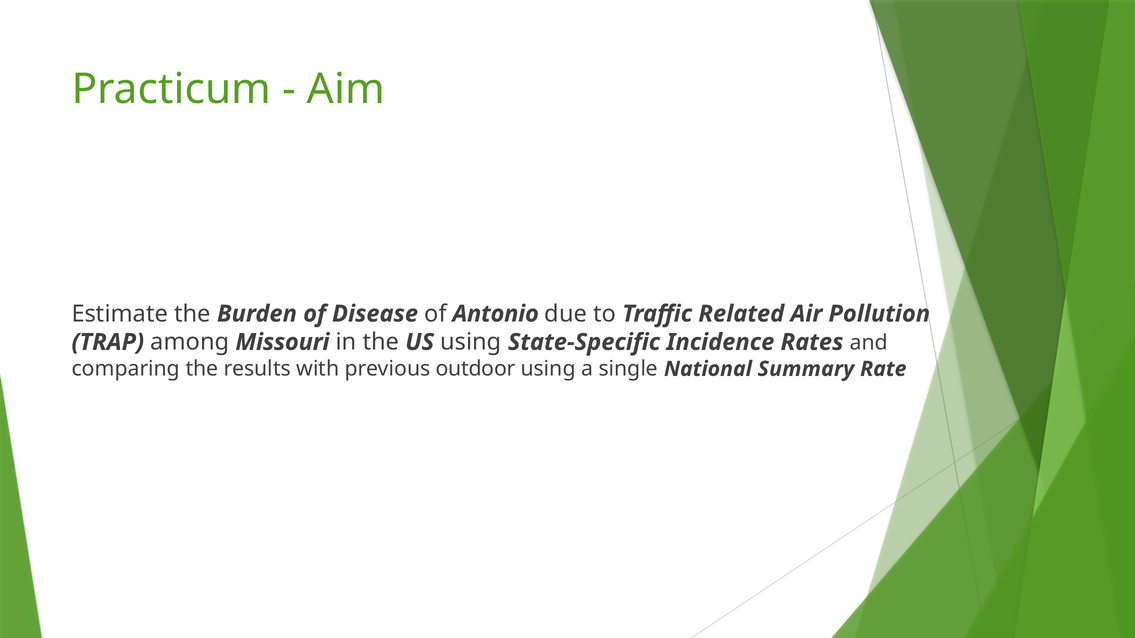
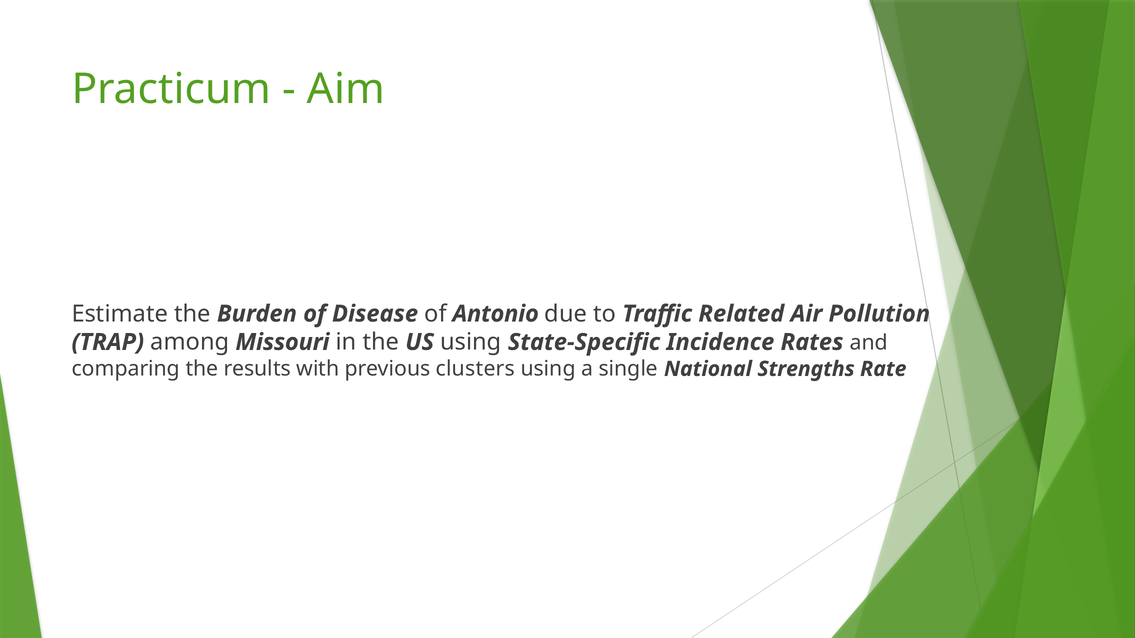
outdoor: outdoor -> clusters (475, 369)
Summary: Summary -> Strengths (806, 369)
